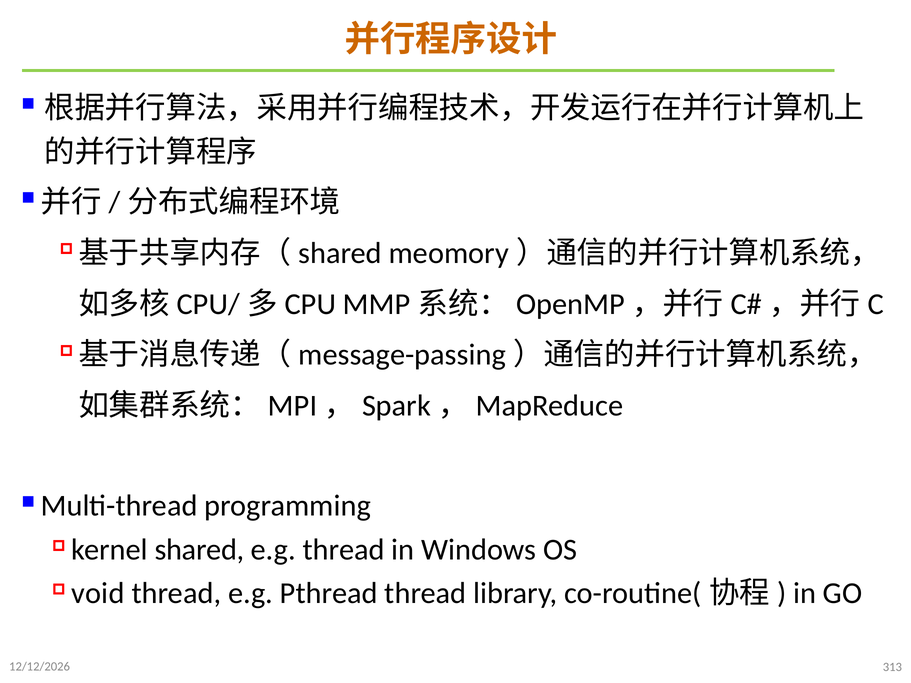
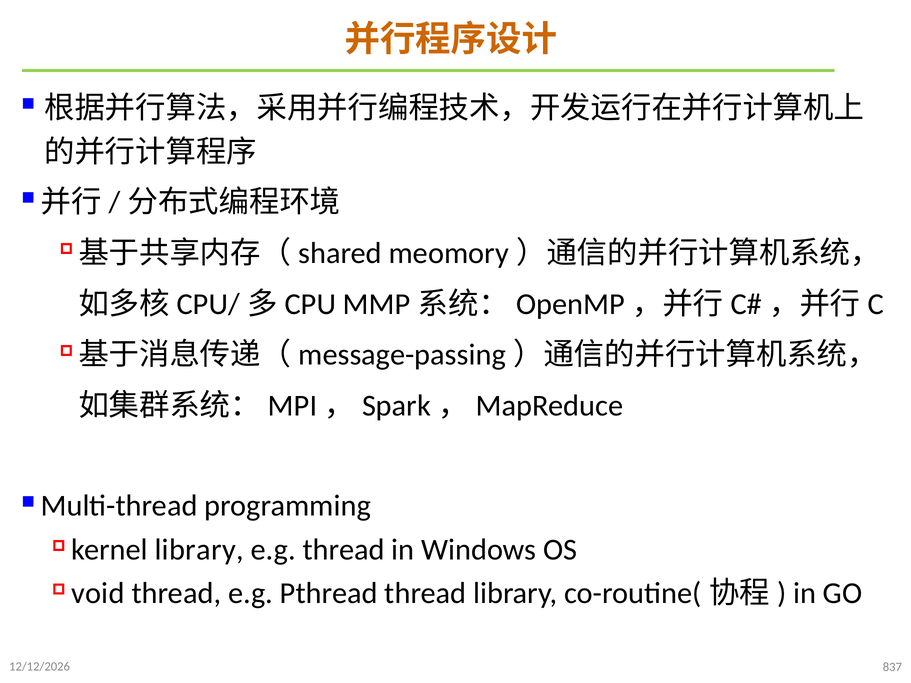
kernel shared: shared -> library (199, 550)
313: 313 -> 837 (892, 667)
